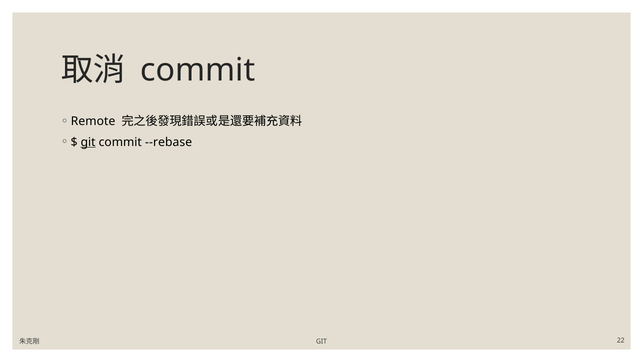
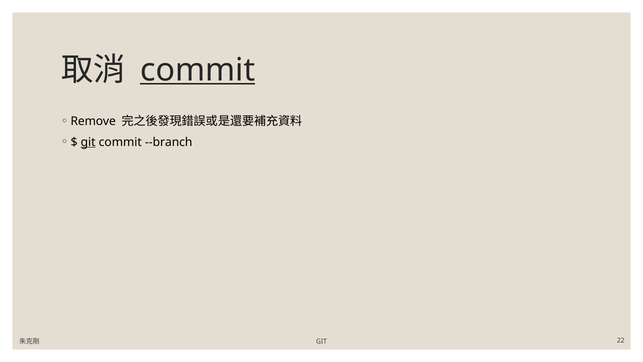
commit underline: none -> present (198, 70)
Remote: Remote -> Remove (93, 121)
--rebase: --rebase -> --branch (169, 142)
